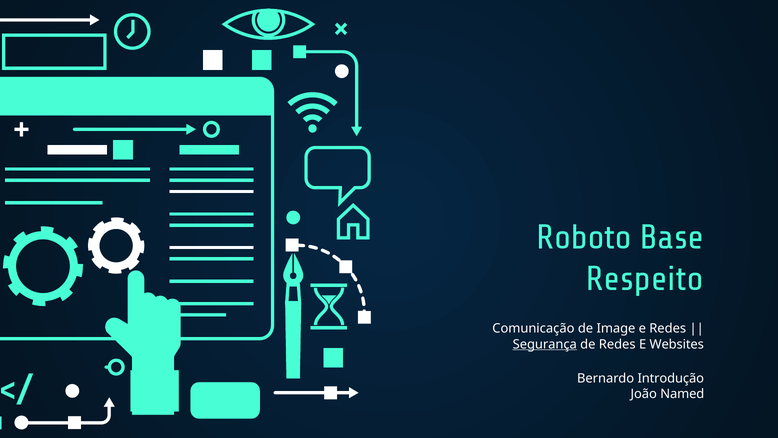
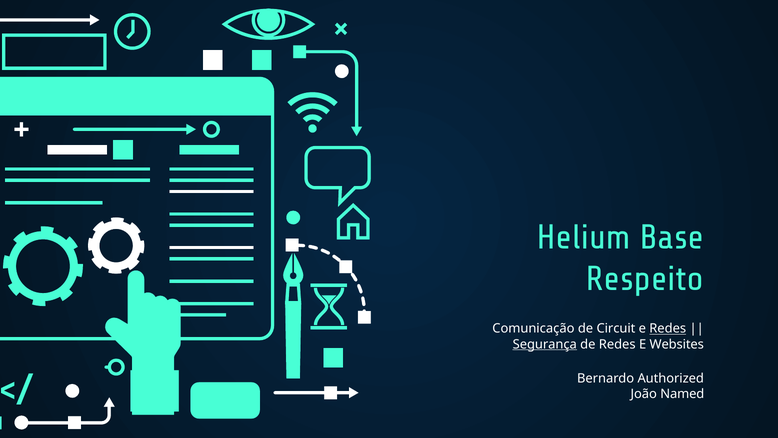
Roboto: Roboto -> Helium (584, 237)
Image: Image -> Circuit (616, 328)
Redes underline: none -> present (668, 328)
Introdução: Introdução -> Authorized (671, 378)
